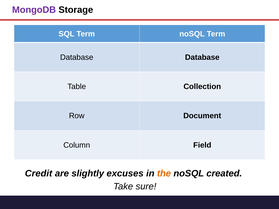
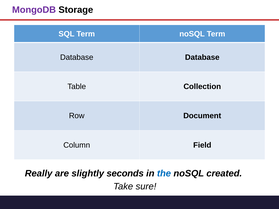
Credit: Credit -> Really (39, 174)
excuses: excuses -> seconds (125, 174)
the colour: orange -> blue (164, 174)
